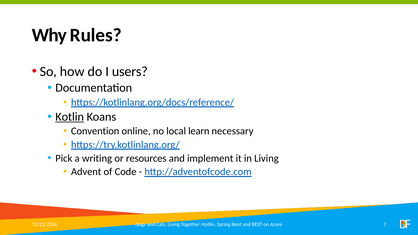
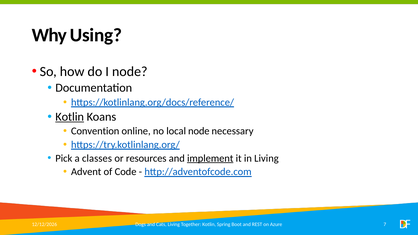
Rules: Rules -> Using (96, 35)
I users: users -> node (130, 72)
local learn: learn -> node (199, 131)
writing: writing -> classes (97, 158)
implement underline: none -> present (210, 158)
